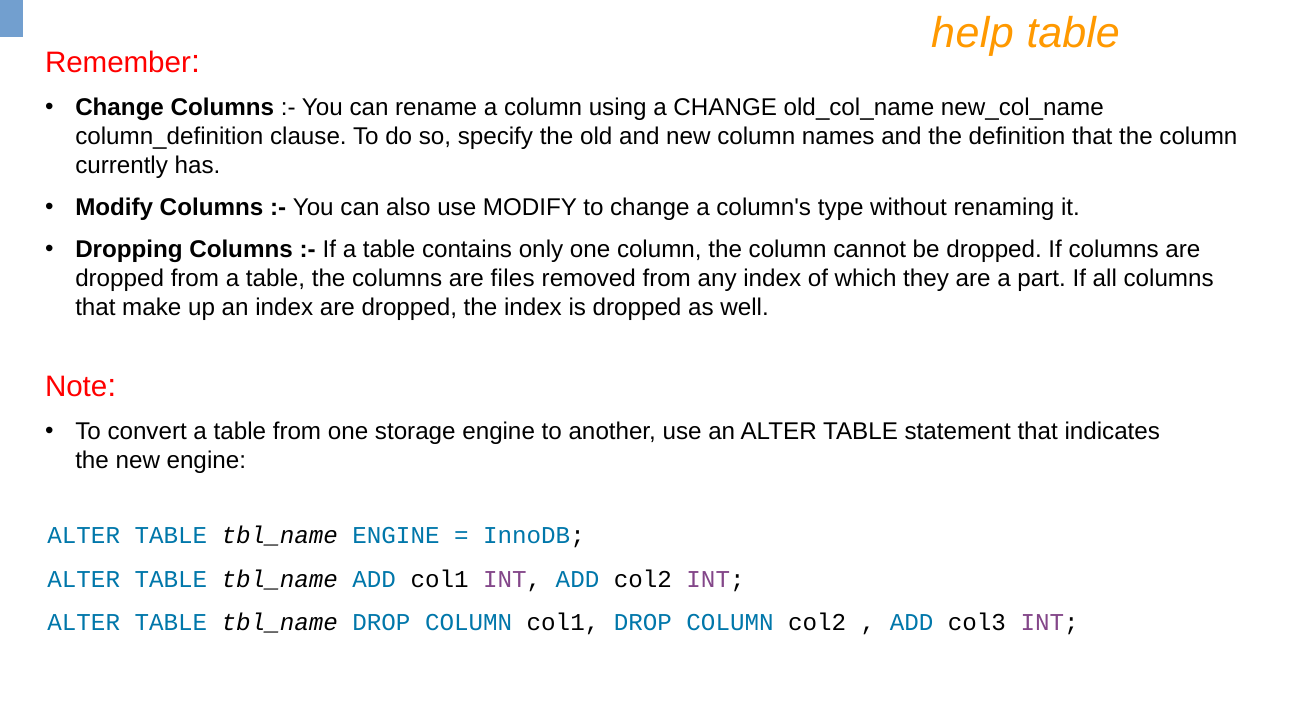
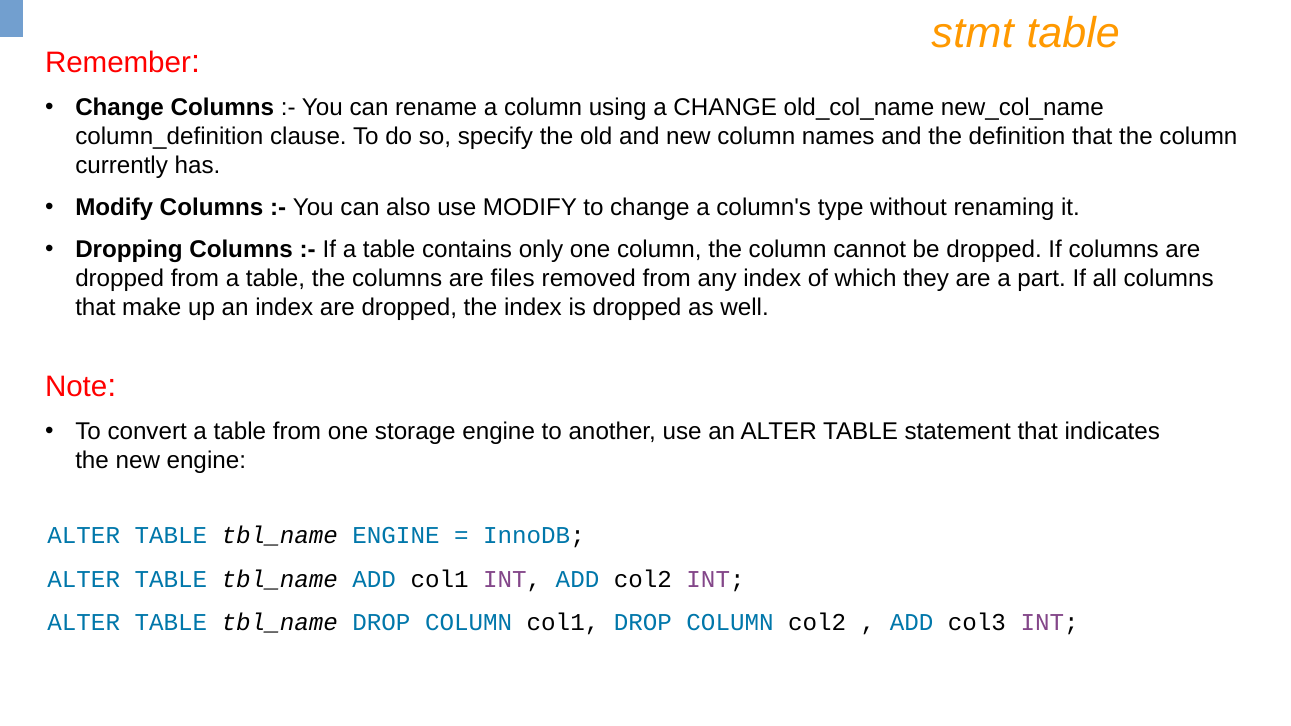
help: help -> stmt (973, 34)
